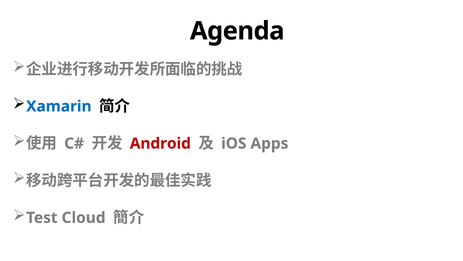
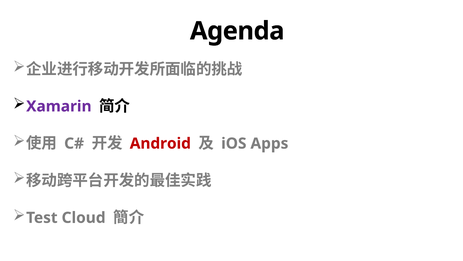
Xamarin colour: blue -> purple (59, 106)
